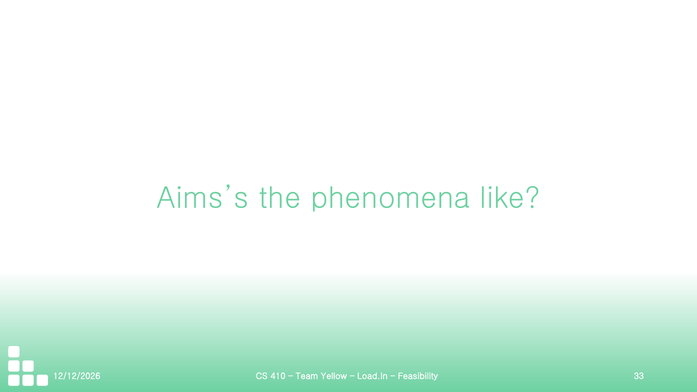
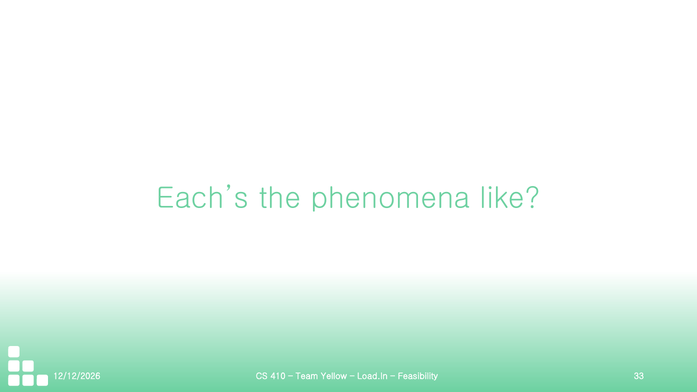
Aims’s: Aims’s -> Each’s (203, 198)
